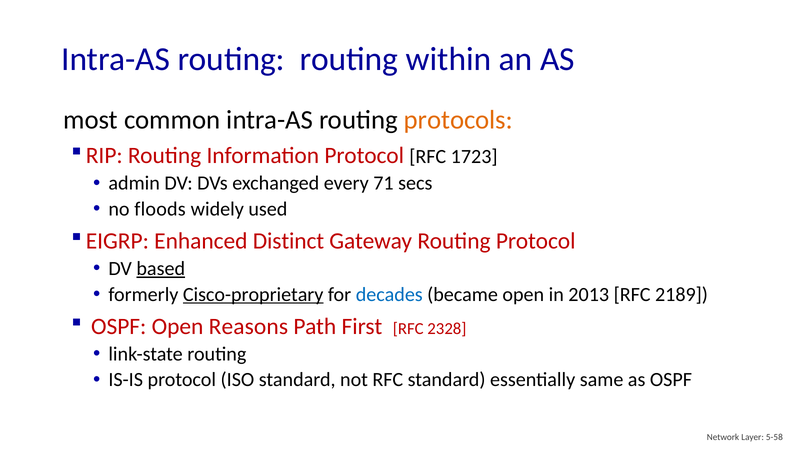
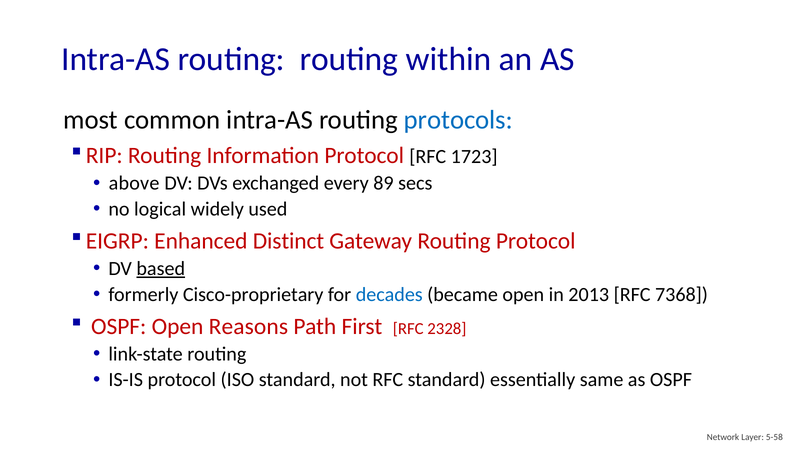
protocols colour: orange -> blue (458, 120)
admin: admin -> above (134, 183)
71: 71 -> 89 (383, 183)
floods: floods -> logical (160, 209)
Cisco-proprietary underline: present -> none (253, 295)
2189: 2189 -> 7368 (682, 295)
